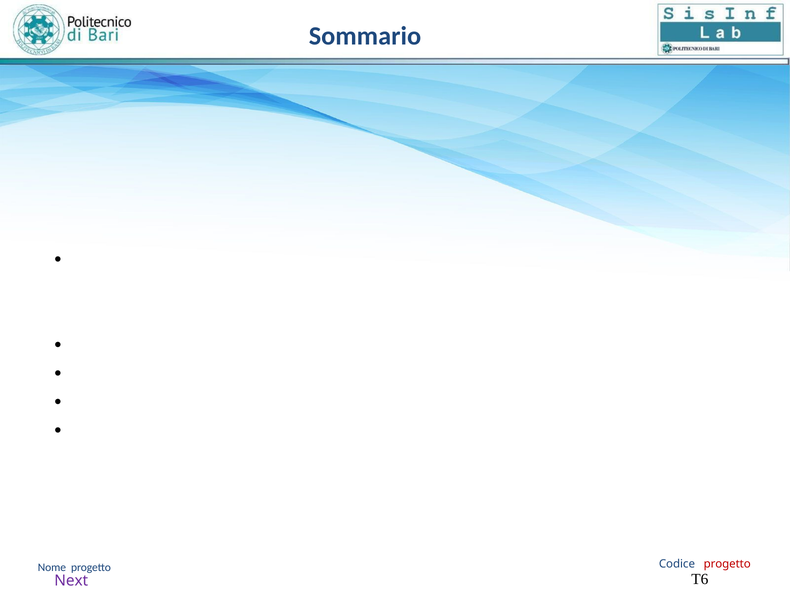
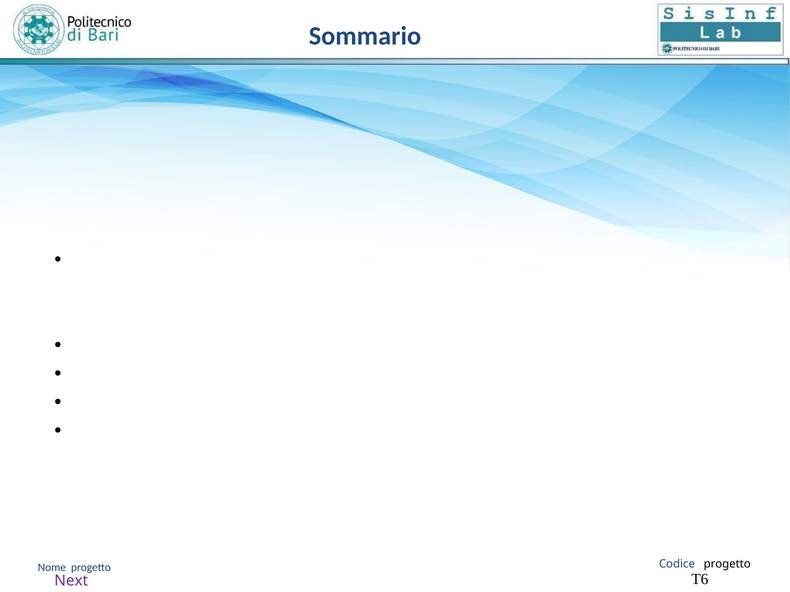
progetto colour: red -> black (727, 565)
